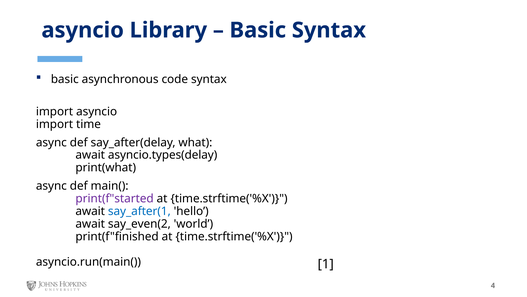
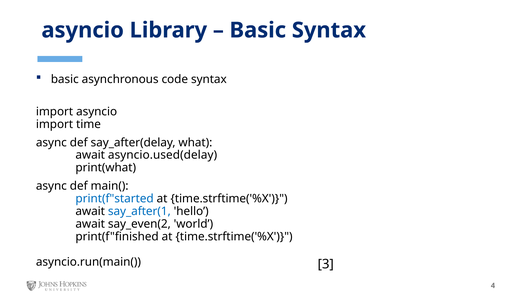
asyncio.types(delay: asyncio.types(delay -> asyncio.used(delay (163, 155)
print(f"started colour: purple -> blue (115, 198)
1: 1 -> 3 (326, 263)
